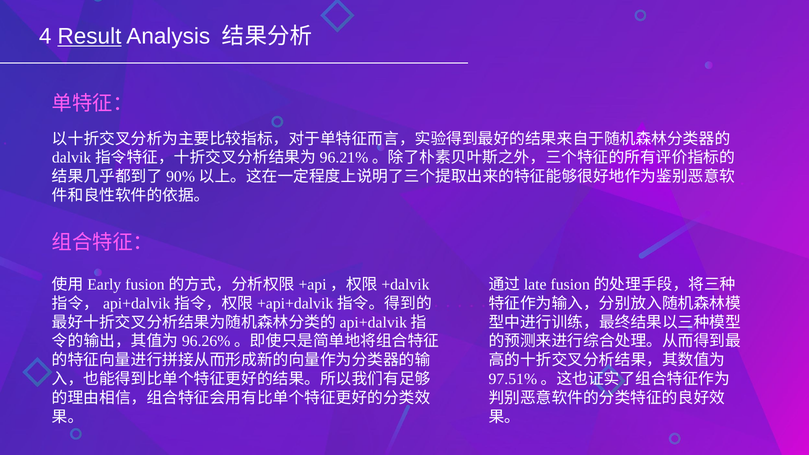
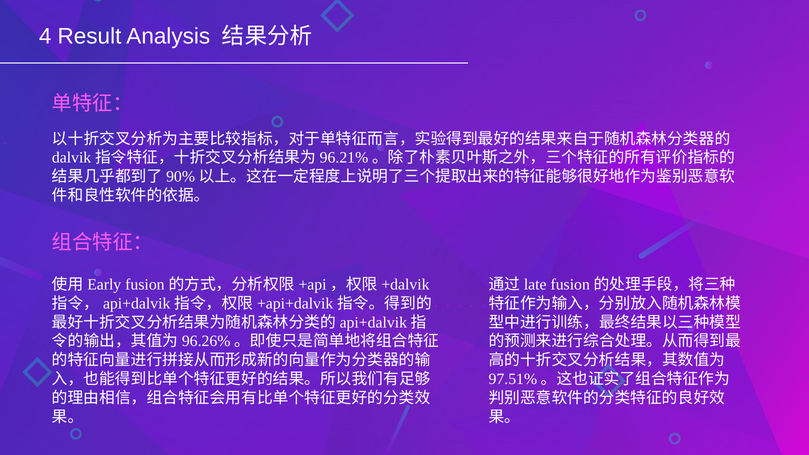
Result underline: present -> none (89, 36)
